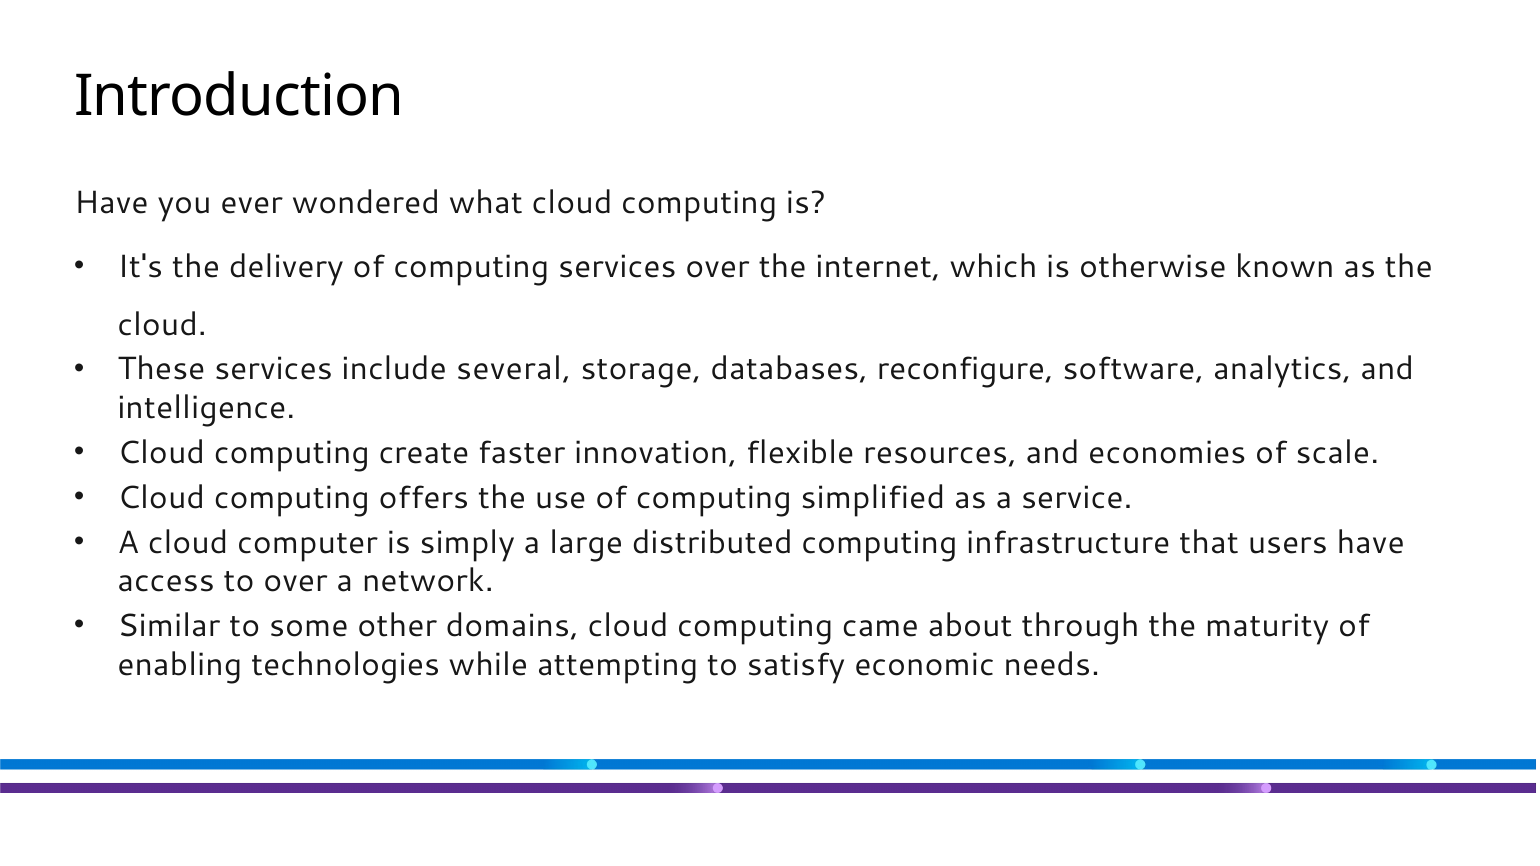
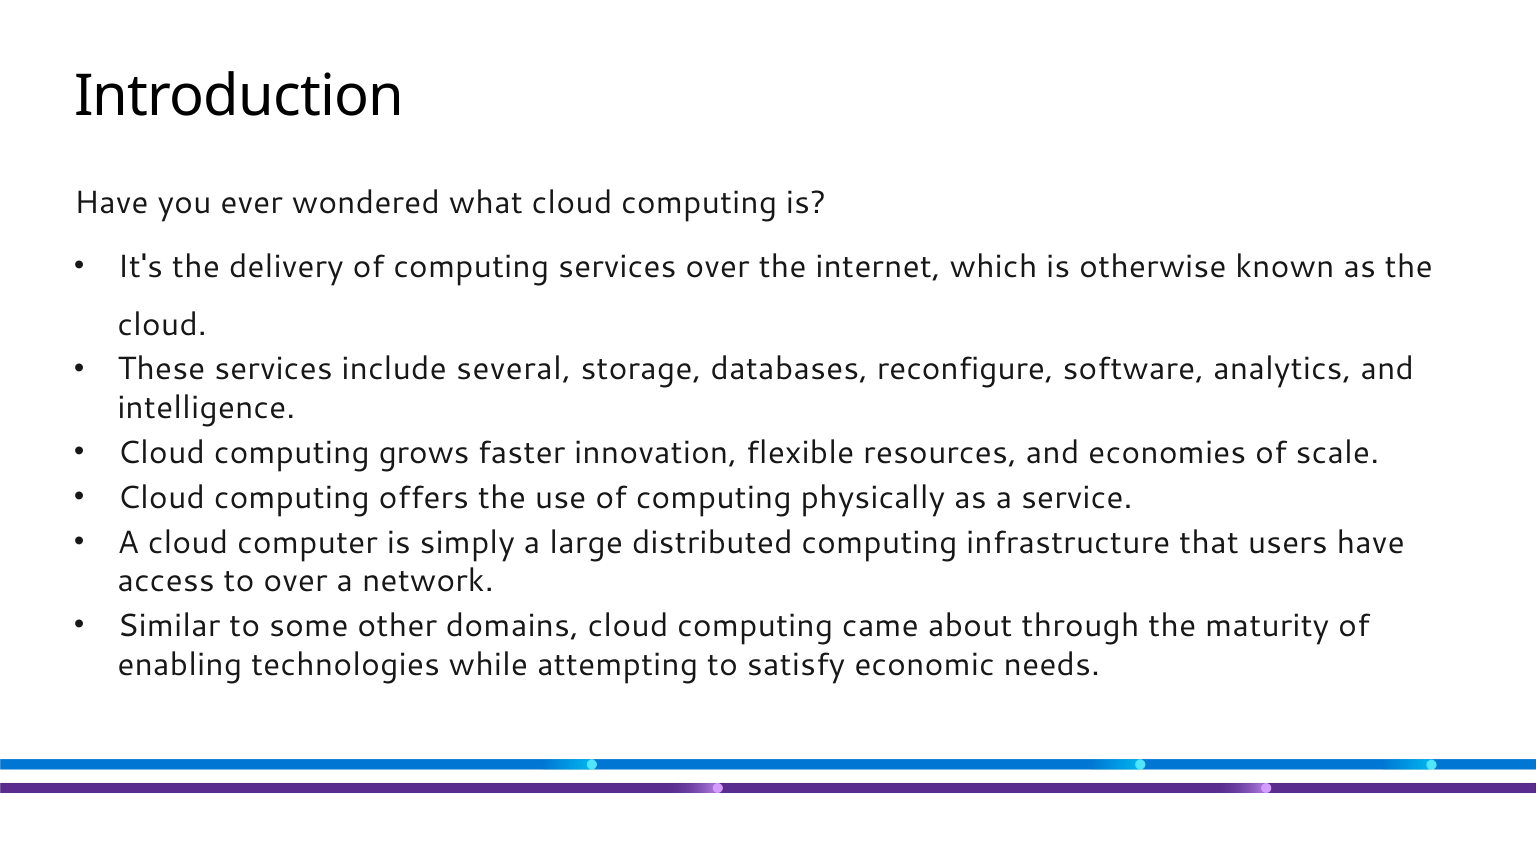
create: create -> grows (424, 453)
simplified: simplified -> physically (873, 498)
